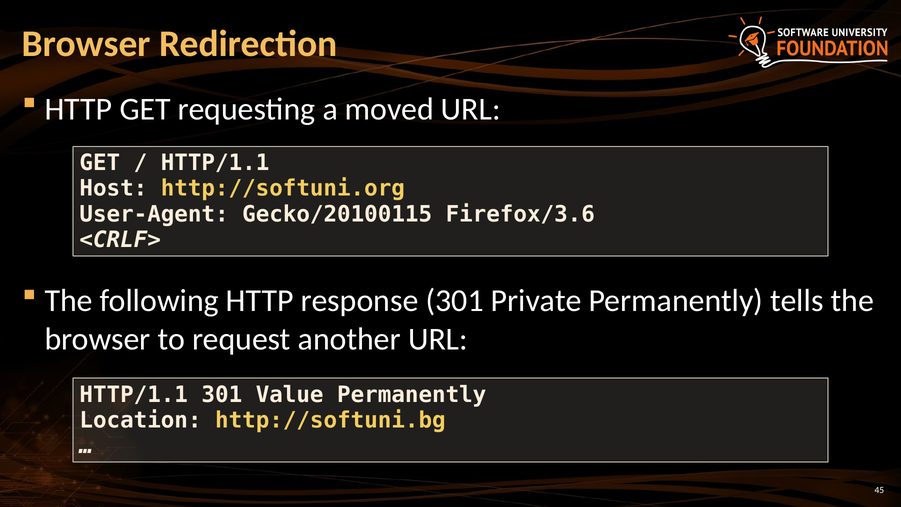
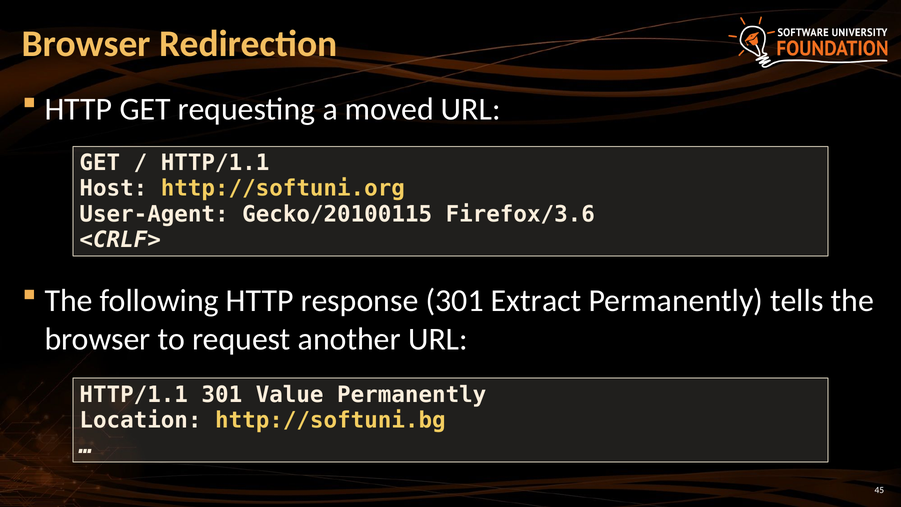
Private: Private -> Extract (536, 301)
